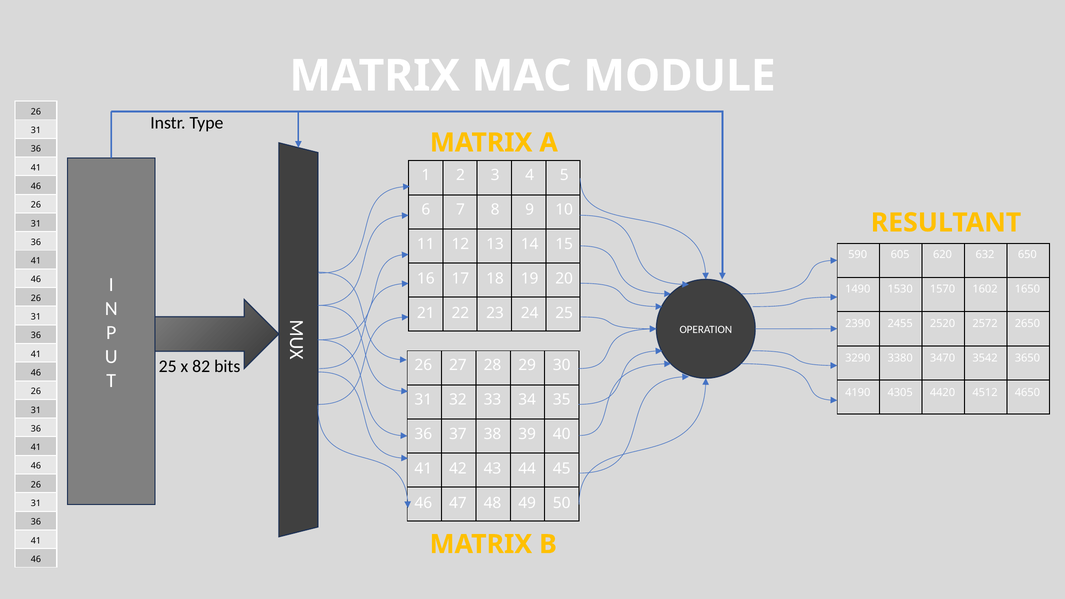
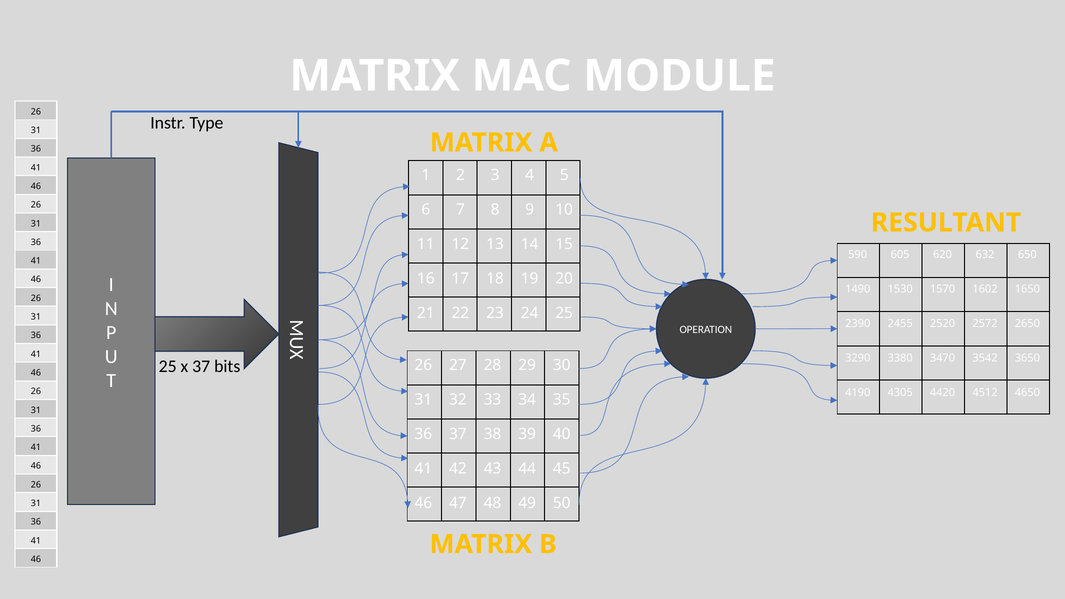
x 82: 82 -> 37 (201, 367)
